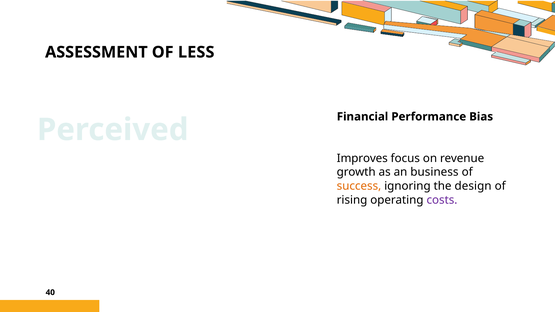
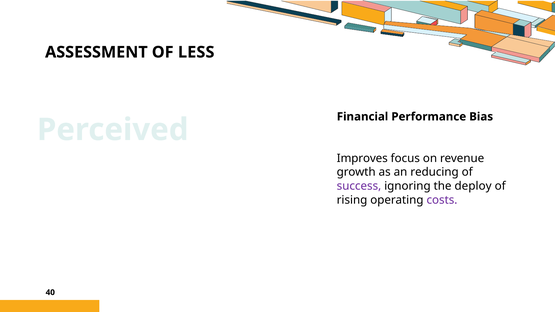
business: business -> reducing (434, 172)
success colour: orange -> purple (359, 186)
design: design -> deploy (473, 186)
